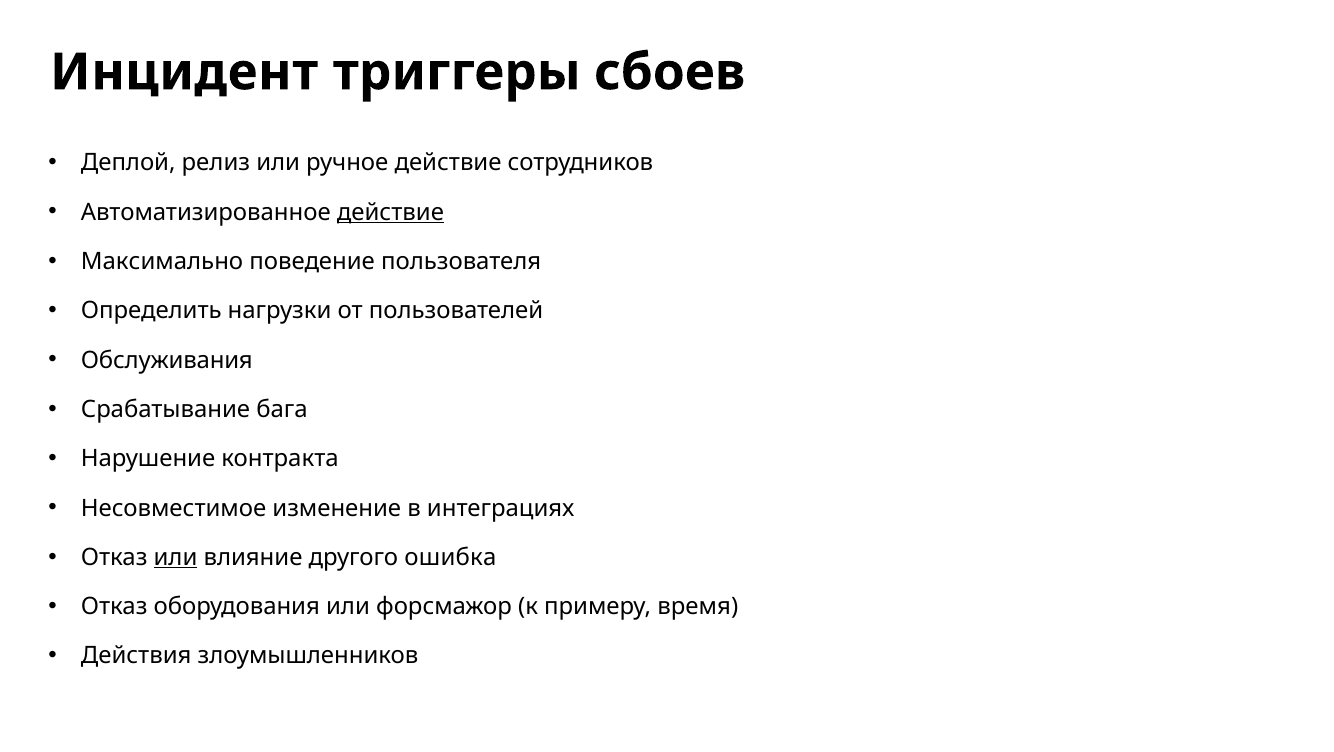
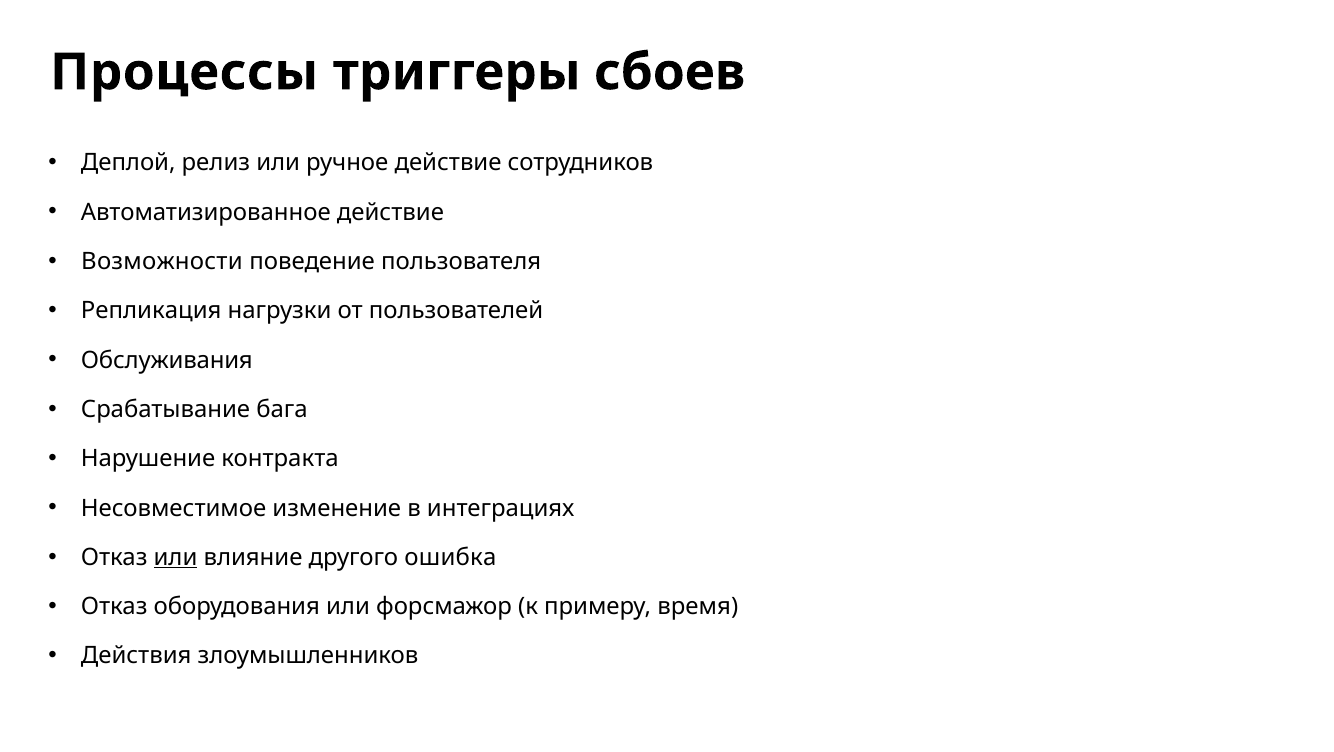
Инцидент: Инцидент -> Процессы (184, 72)
действие underline: present -> none (390, 212)
Максимально: Максимально -> Возможности (162, 262)
Определить: Определить -> Репликация (151, 311)
